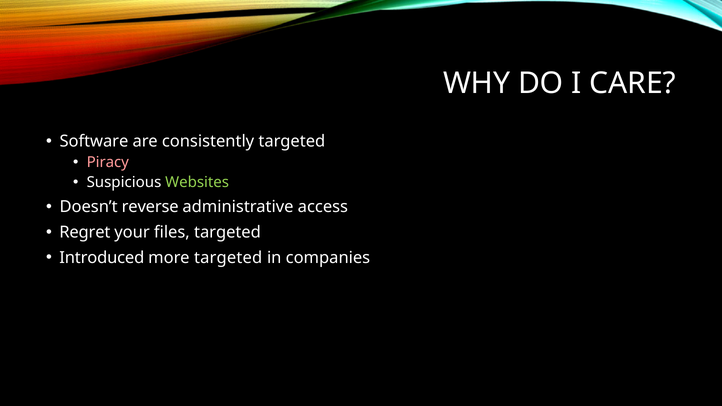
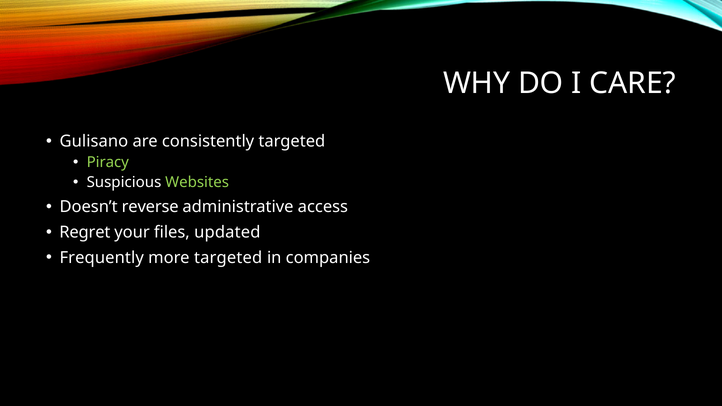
Software: Software -> Gulisano (94, 141)
Piracy colour: pink -> light green (108, 162)
files targeted: targeted -> updated (227, 232)
Introduced: Introduced -> Frequently (102, 258)
